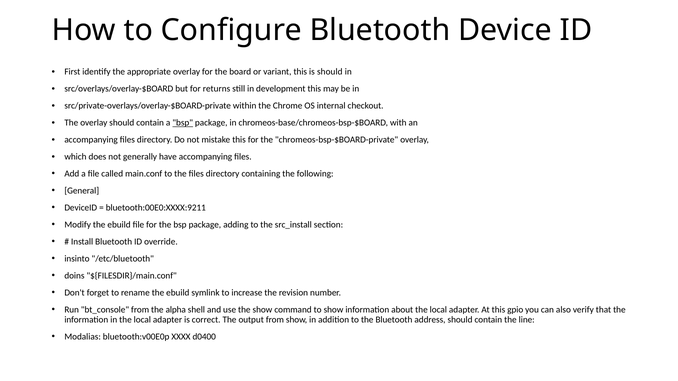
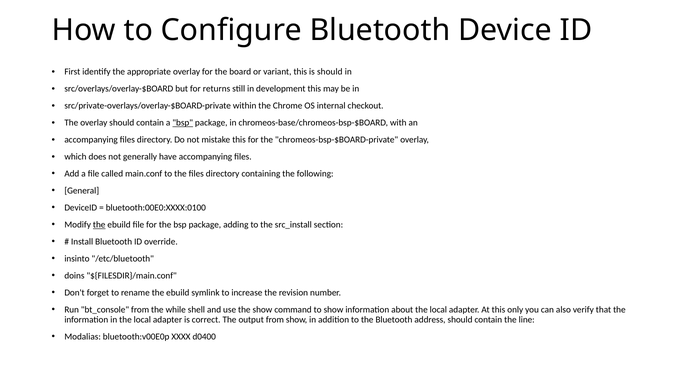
bluetooth:00E0:XXXX:9211: bluetooth:00E0:XXXX:9211 -> bluetooth:00E0:XXXX:0100 (156, 208)
the underline: none -> present (99, 225)
alpha: alpha -> while (176, 310)
gpio: gpio -> only (515, 310)
